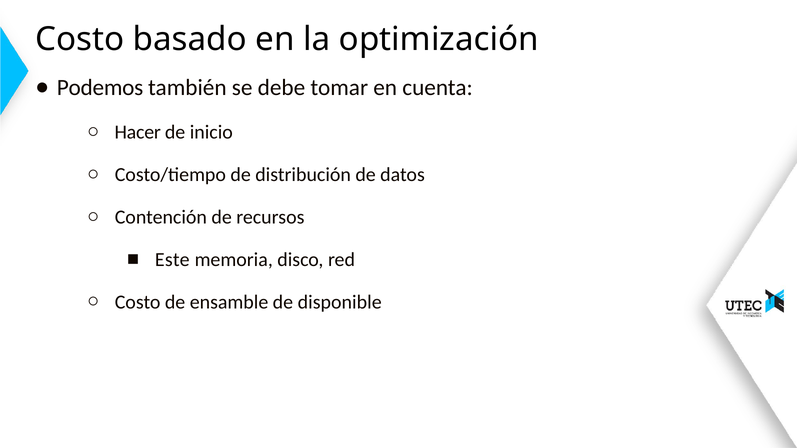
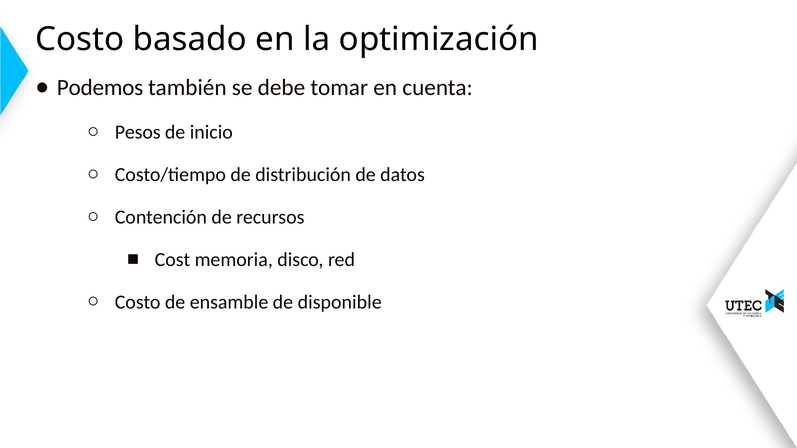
Hacer: Hacer -> Pesos (138, 132)
Este: Este -> Cost (172, 260)
